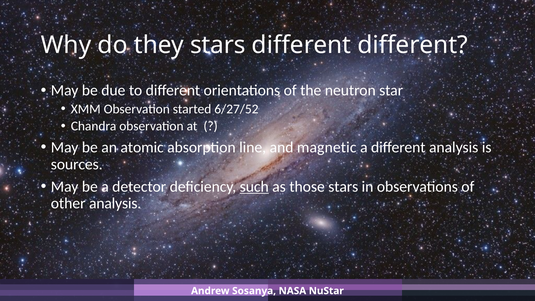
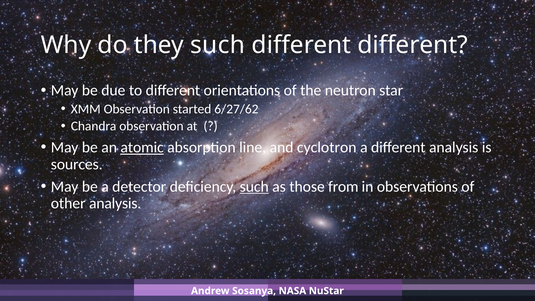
they stars: stars -> such (218, 45)
6/27/52: 6/27/52 -> 6/27/62 (236, 109)
atomic underline: none -> present (142, 147)
magnetic: magnetic -> cyclotron (327, 147)
those stars: stars -> from (343, 187)
